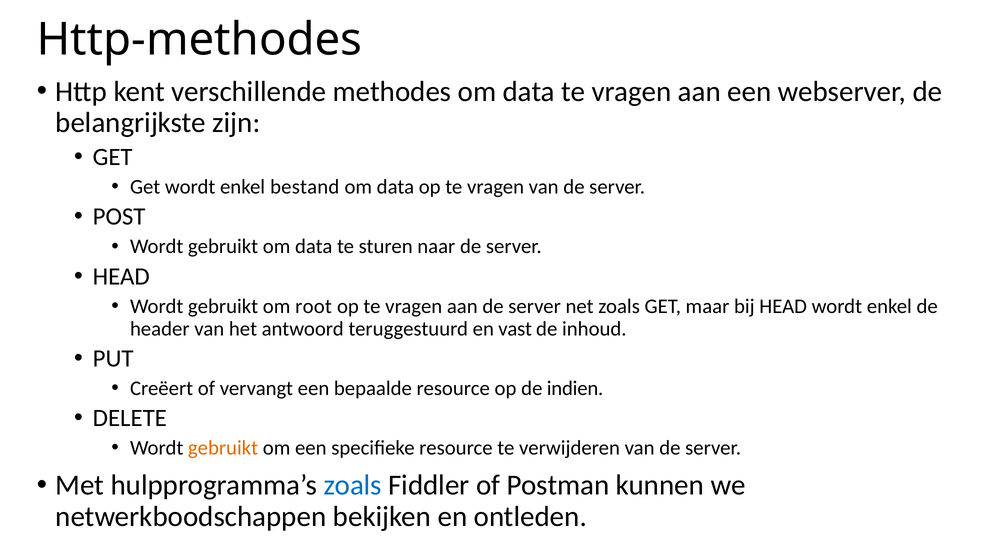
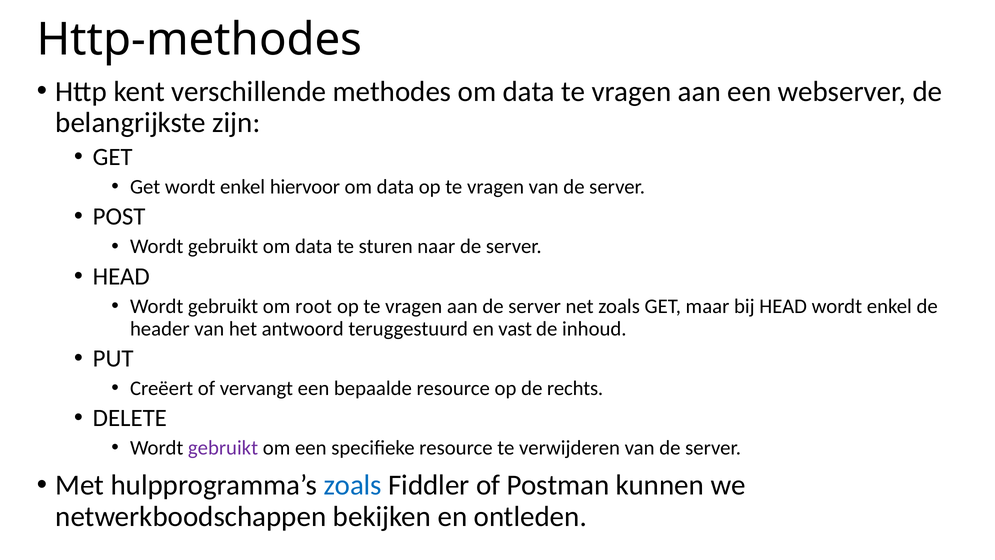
bestand: bestand -> hiervoor (305, 187)
indien: indien -> rechts (575, 388)
gebruikt colour: orange -> purple (223, 448)
